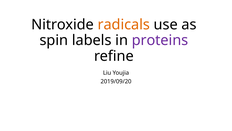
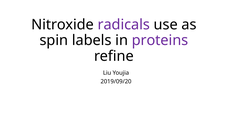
radicals colour: orange -> purple (124, 24)
